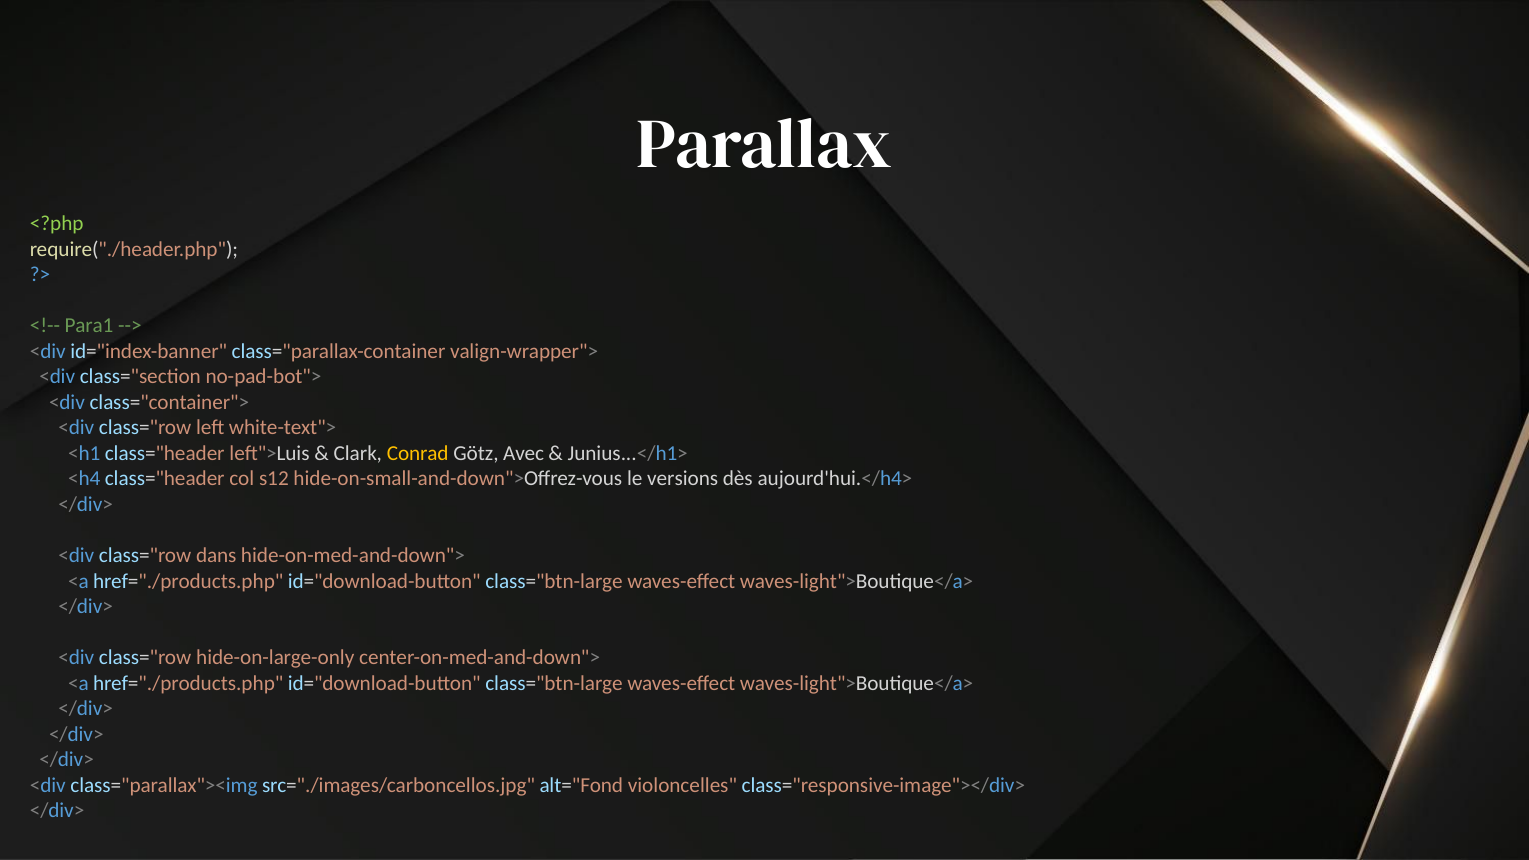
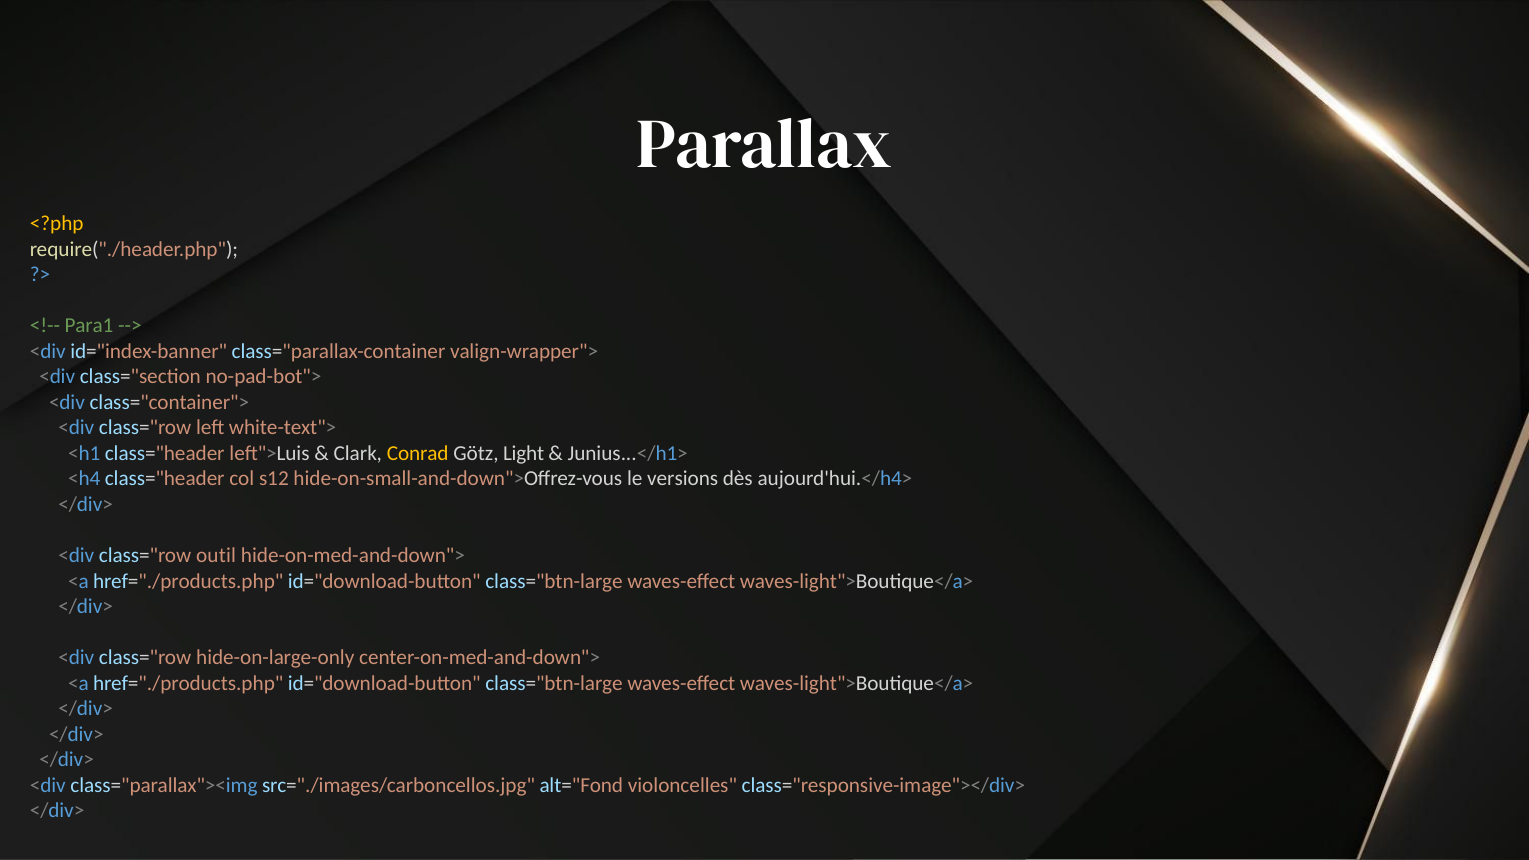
<?php colour: light green -> yellow (57, 224)
Avec: Avec -> Light (524, 453)
dans: dans -> outil (216, 556)
